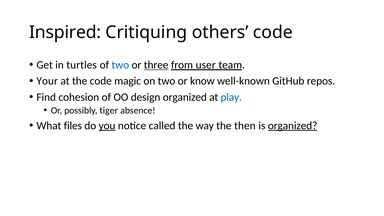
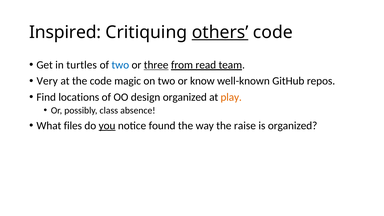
others underline: none -> present (220, 32)
user: user -> read (206, 65)
Your: Your -> Very (47, 81)
cohesion: cohesion -> locations (79, 97)
play colour: blue -> orange (231, 97)
tiger: tiger -> class (109, 110)
called: called -> found (162, 126)
then: then -> raise (245, 126)
organized underline: present -> none (293, 126)
